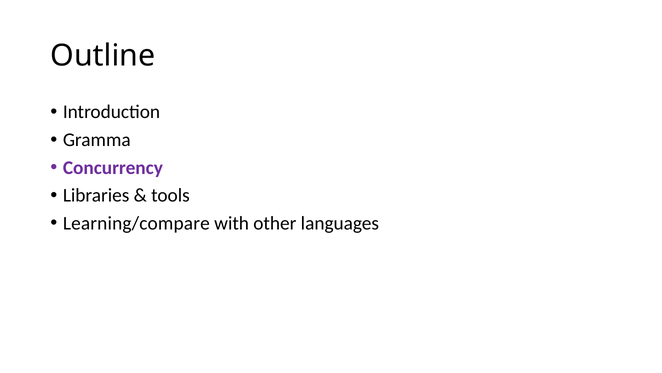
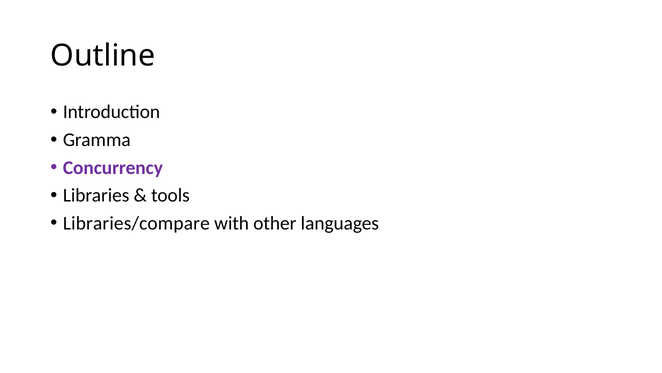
Learning/compare: Learning/compare -> Libraries/compare (136, 223)
